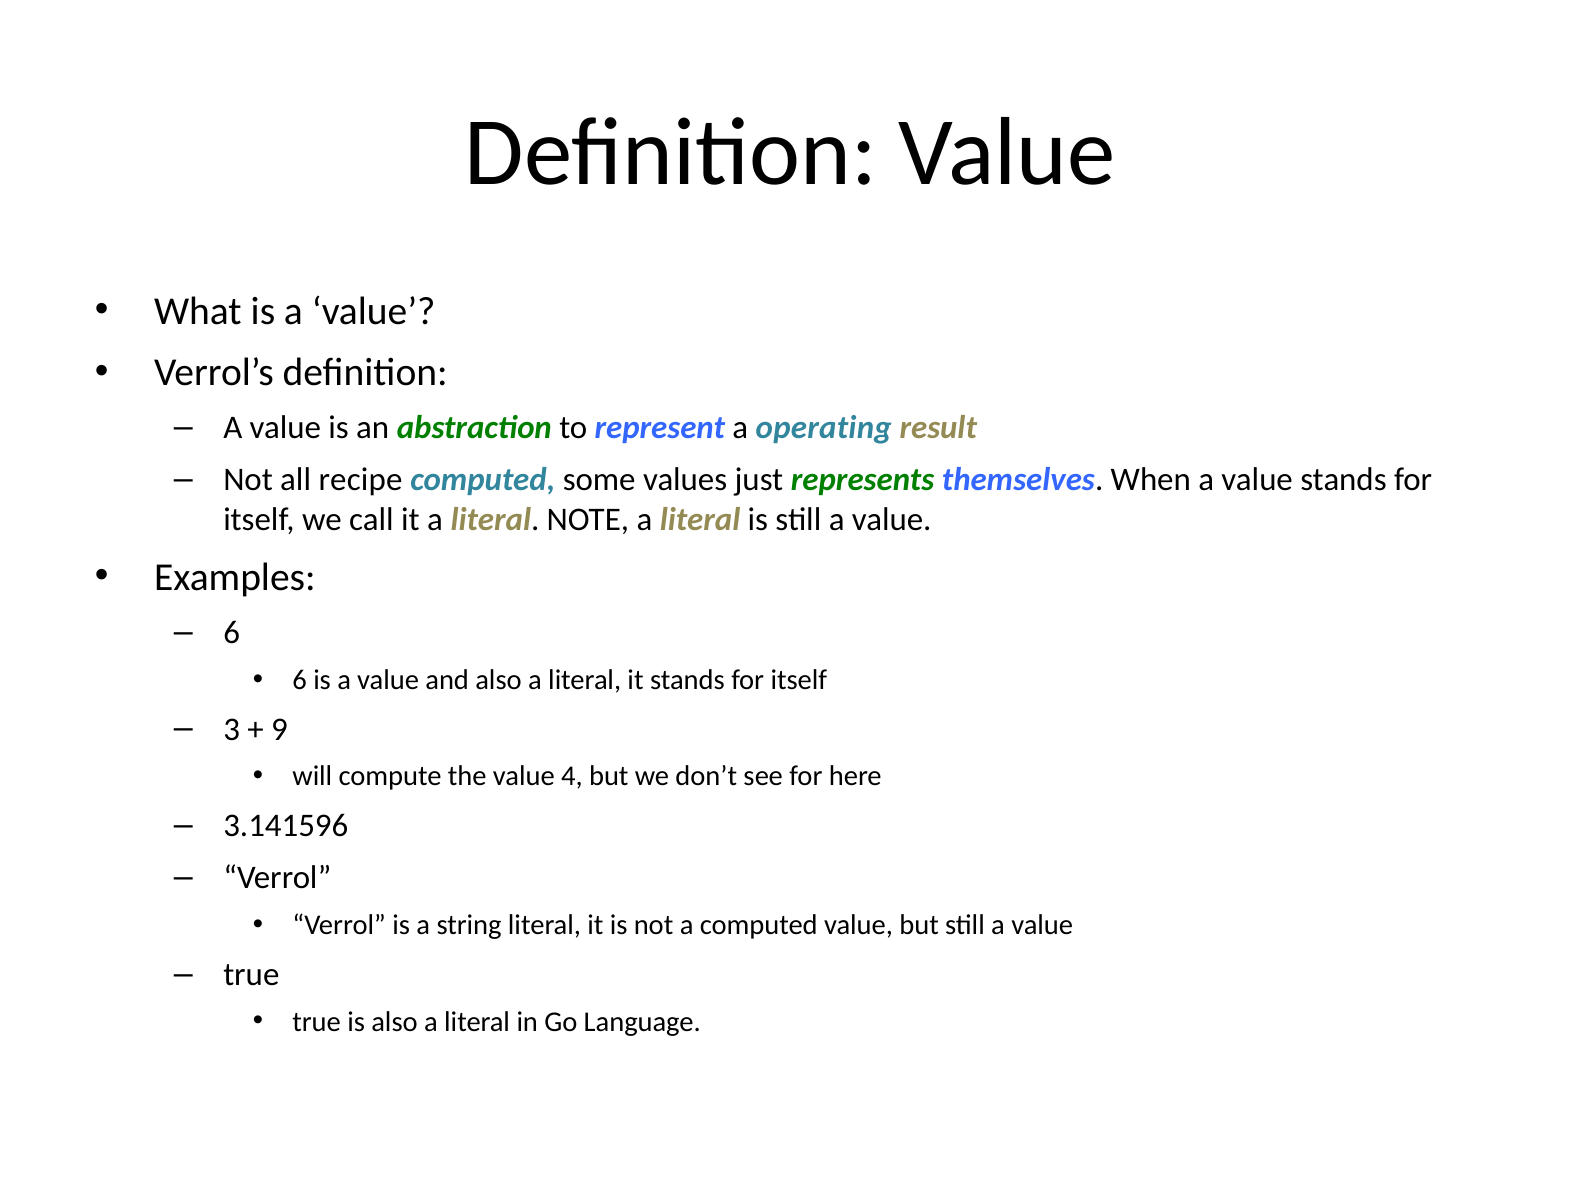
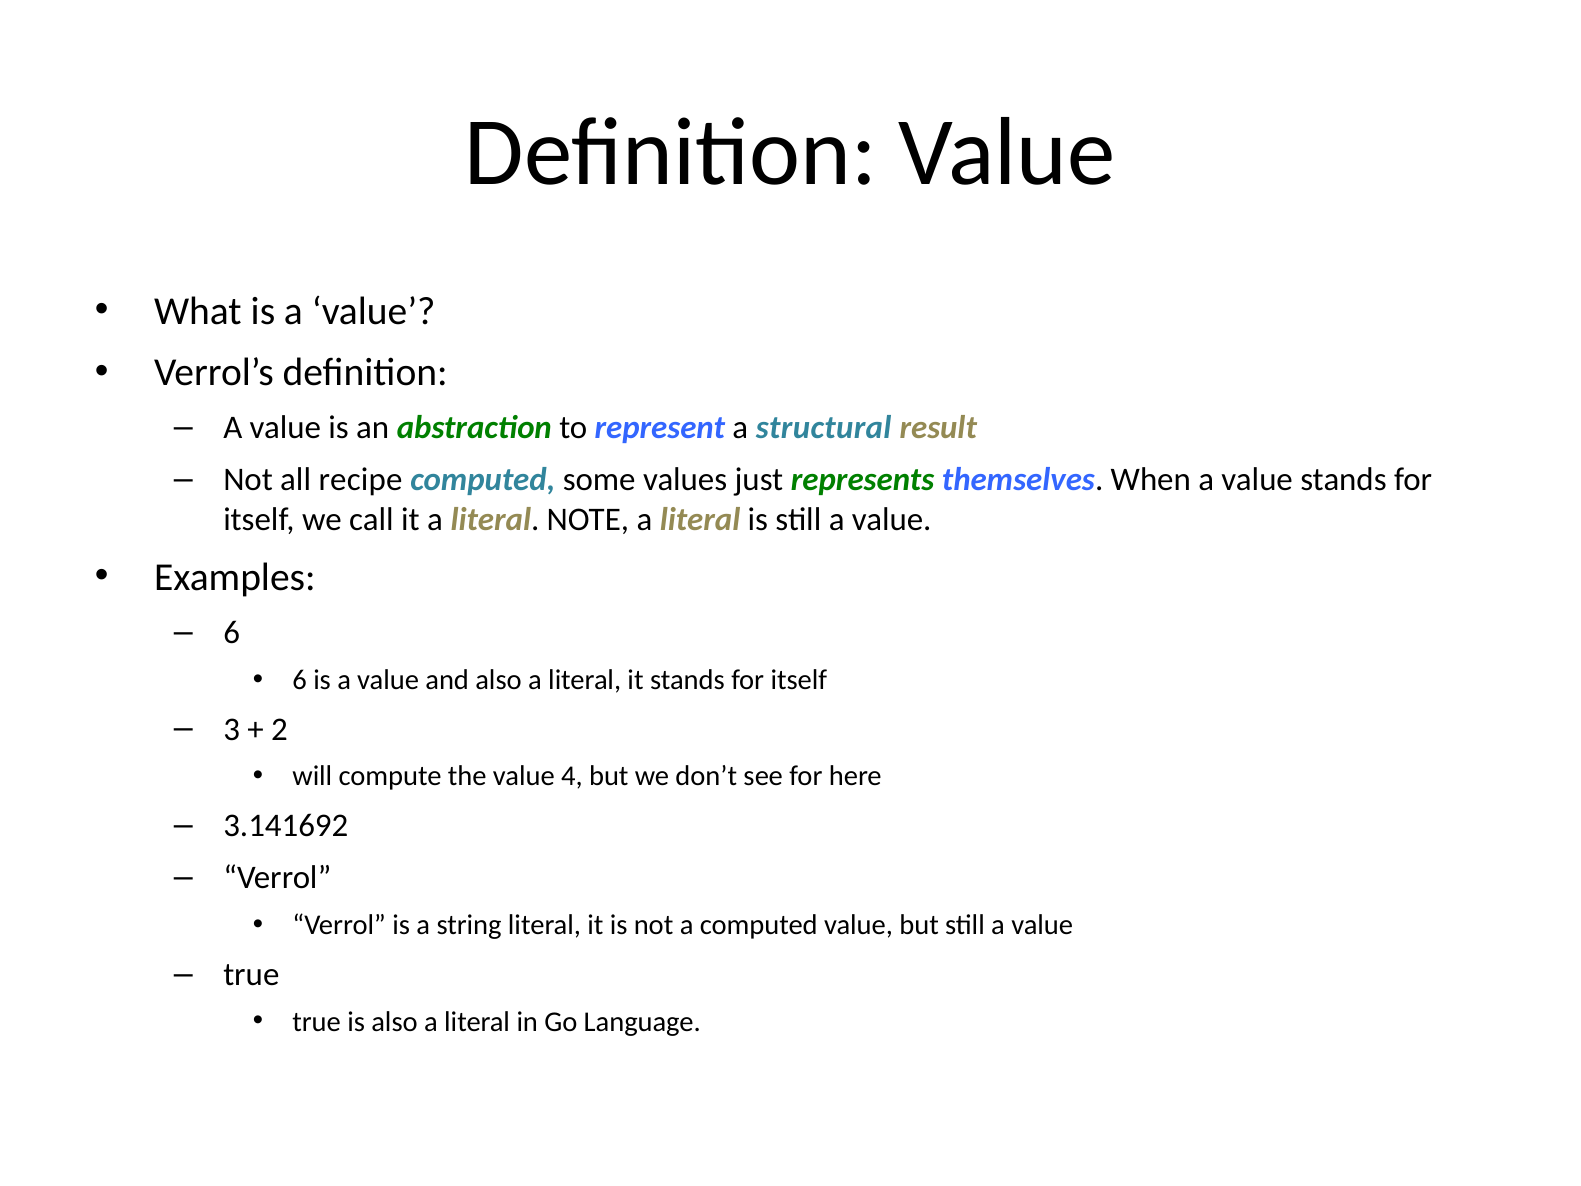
operating: operating -> structural (824, 428)
9: 9 -> 2 (280, 729)
3.141596: 3.141596 -> 3.141692 (286, 826)
